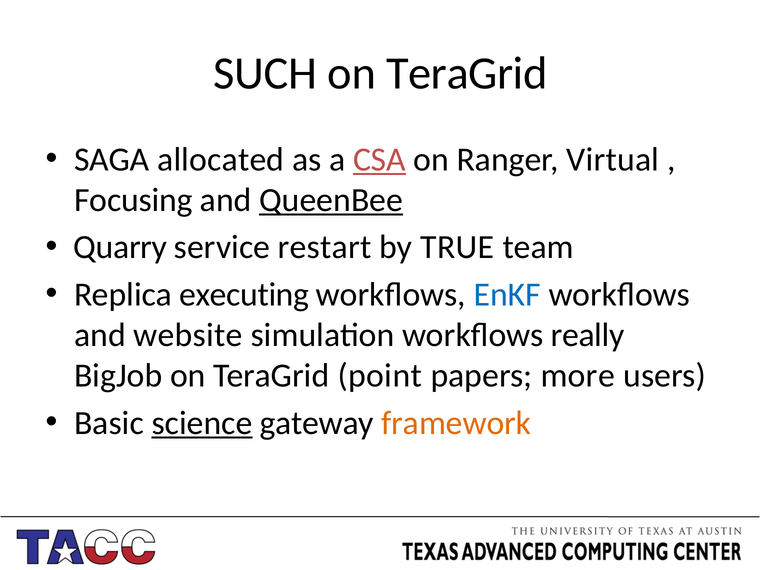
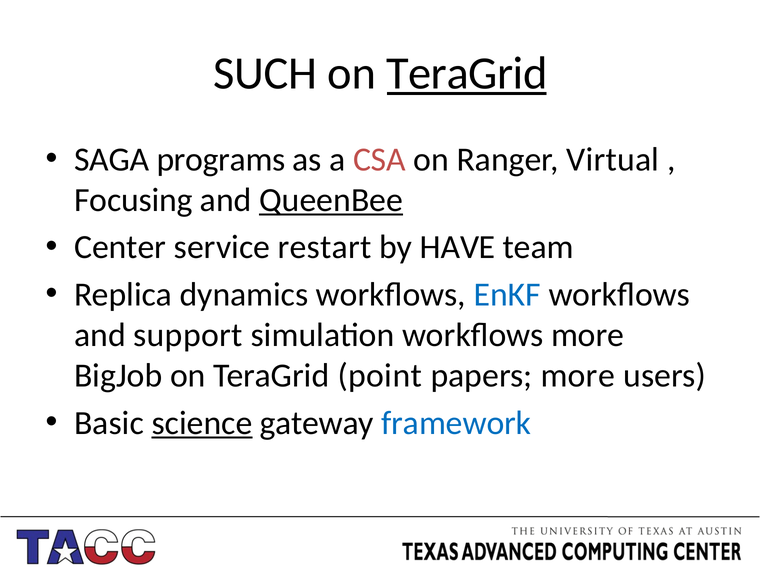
TeraGrid underline: none -> present (467, 74)
allocated: allocated -> programs (221, 159)
CSA underline: present -> none (379, 159)
Quarry: Quarry -> Center (120, 247)
TRUE: TRUE -> HAVE (458, 247)
executing: executing -> dynamics (244, 295)
website: website -> support (188, 335)
workflows really: really -> more (588, 335)
framework colour: orange -> blue (456, 423)
